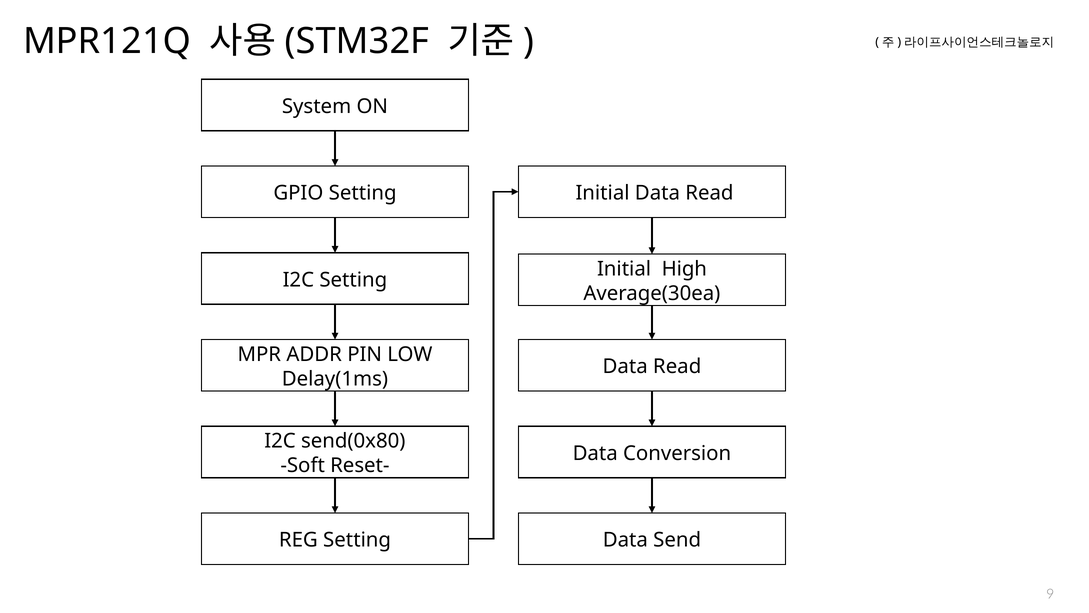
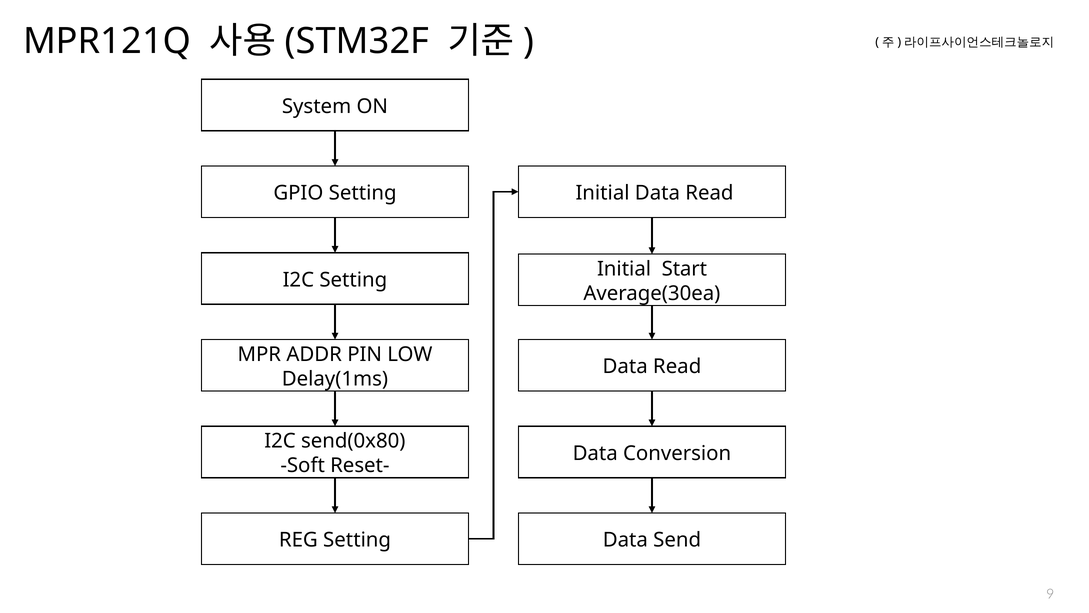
High: High -> Start (684, 269)
